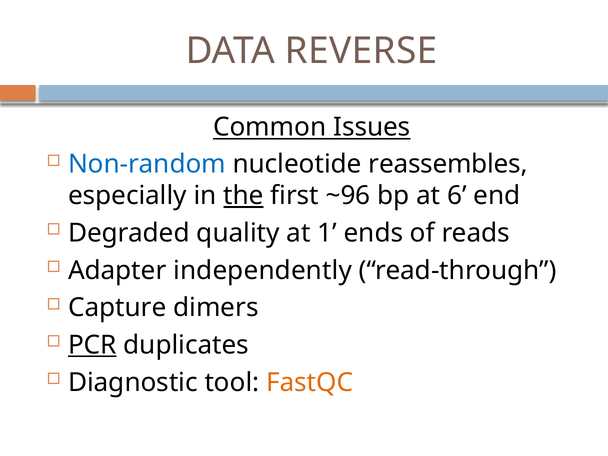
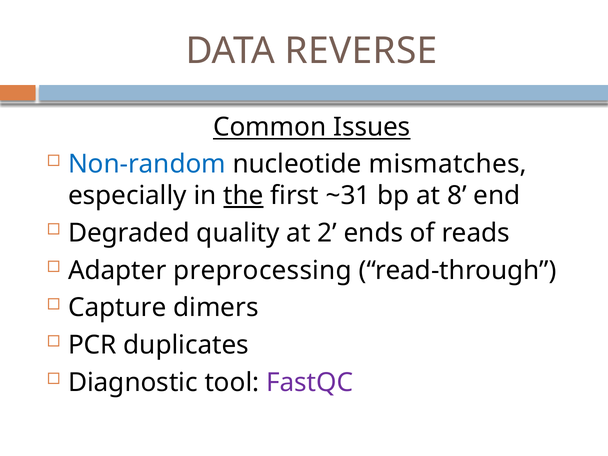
reassembles: reassembles -> mismatches (448, 164)
~96: ~96 -> ~31 (348, 196)
6: 6 -> 8 (457, 196)
1: 1 -> 2 (327, 233)
independently: independently -> preprocessing (263, 270)
PCR underline: present -> none (92, 345)
FastQC colour: orange -> purple (310, 382)
